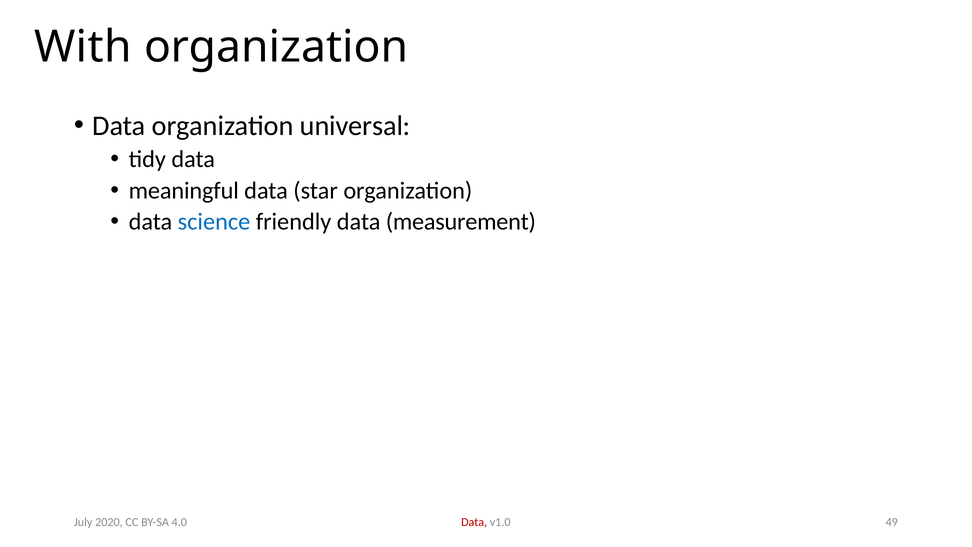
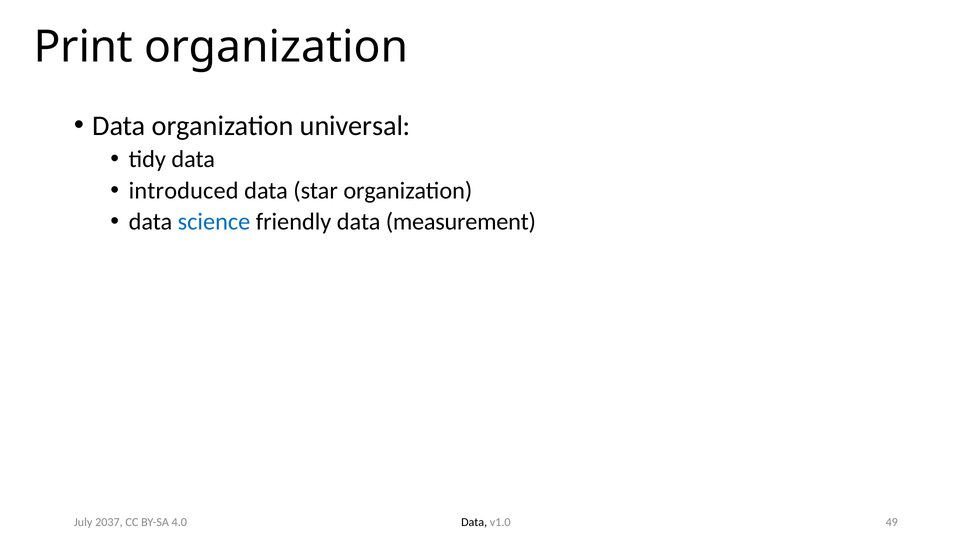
With: With -> Print (83, 47)
meaningful: meaningful -> introduced (184, 190)
Data colour: red -> black (474, 522)
2020: 2020 -> 2037 (109, 522)
